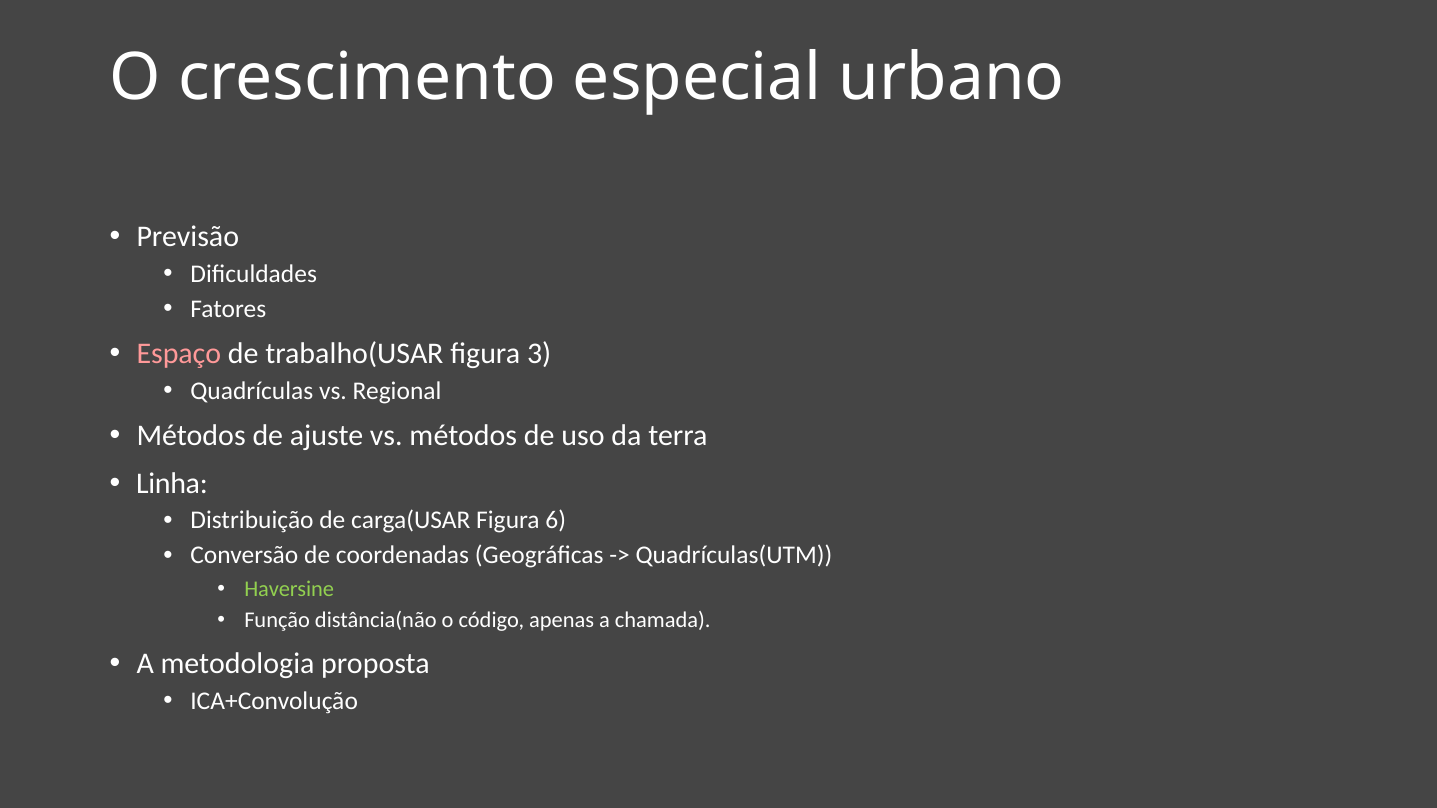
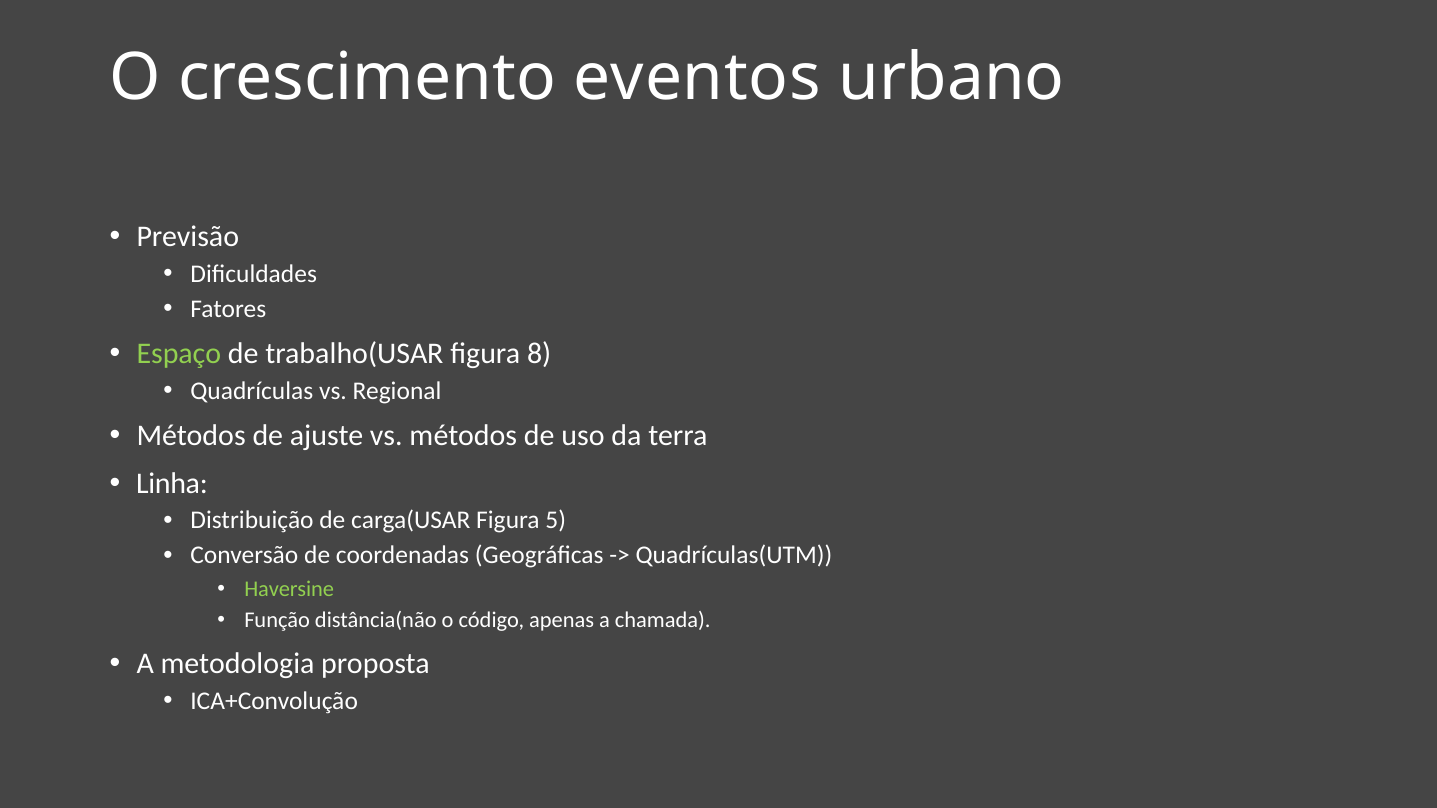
especial: especial -> eventos (697, 78)
Espaço colour: pink -> light green (179, 354)
3: 3 -> 8 (539, 354)
6: 6 -> 5 (556, 521)
